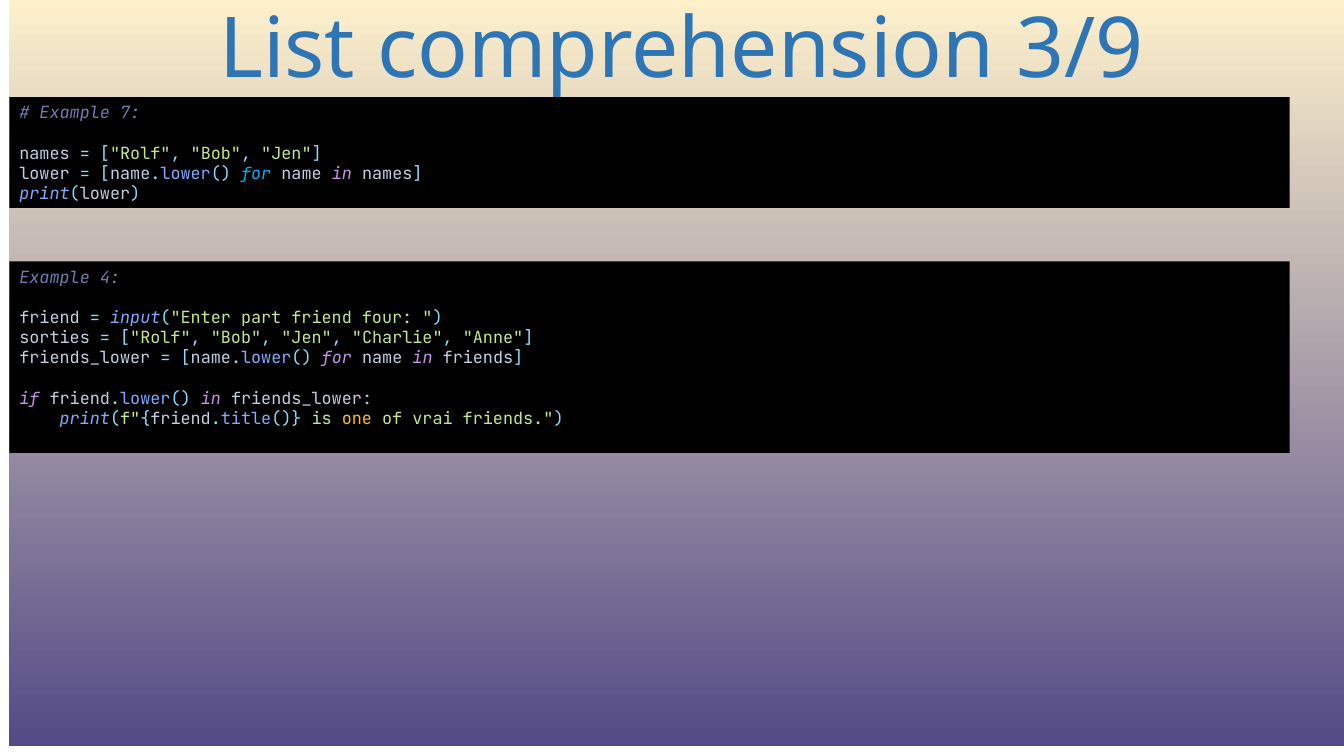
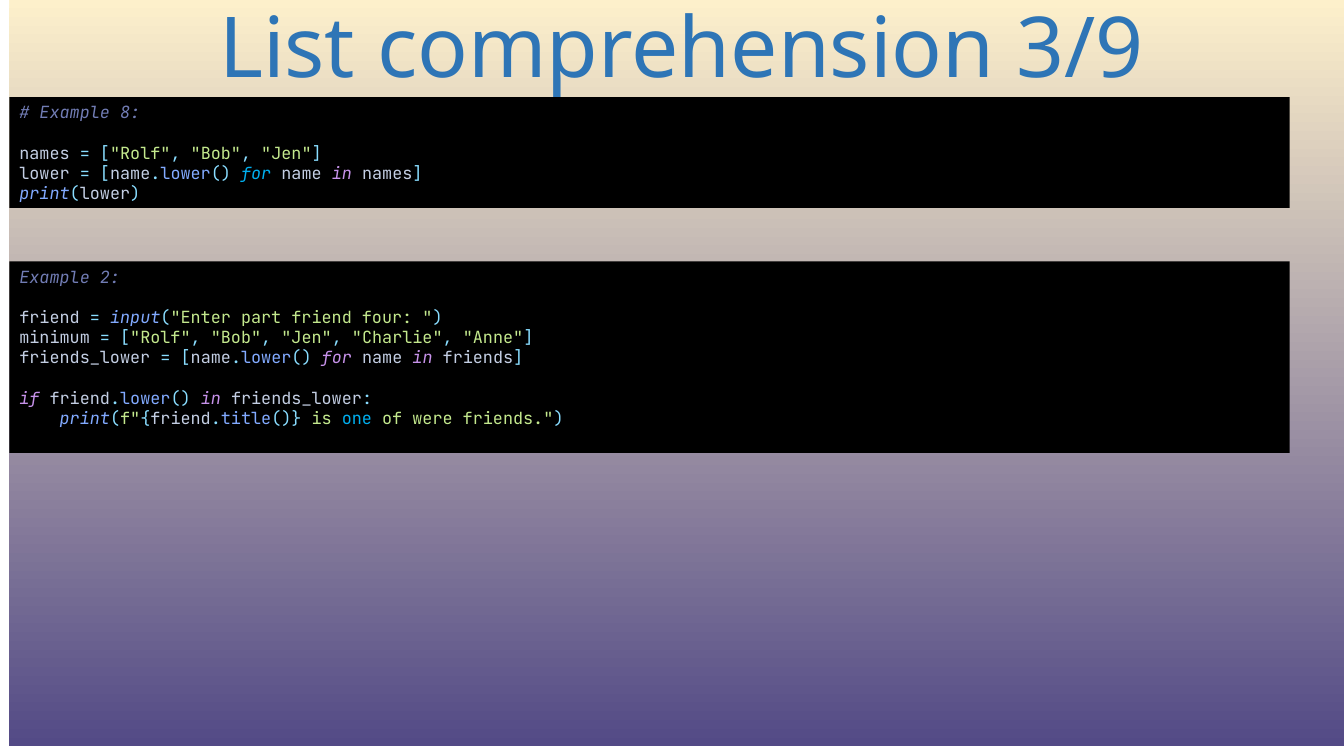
7: 7 -> 8 (130, 113)
4: 4 -> 2 (110, 278)
sorties: sorties -> minimum (55, 338)
one colour: yellow -> light blue (357, 419)
vrai: vrai -> were (433, 419)
